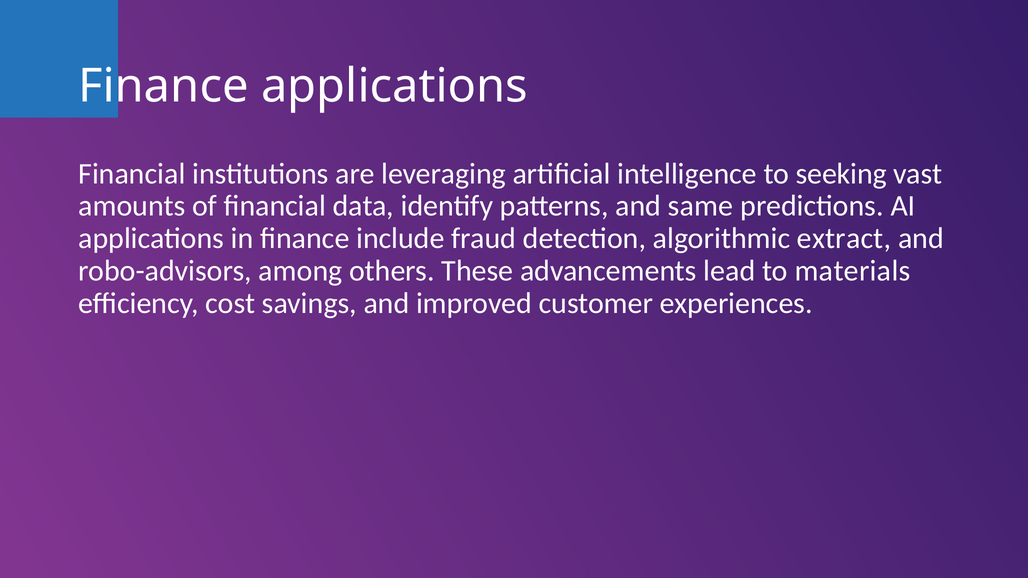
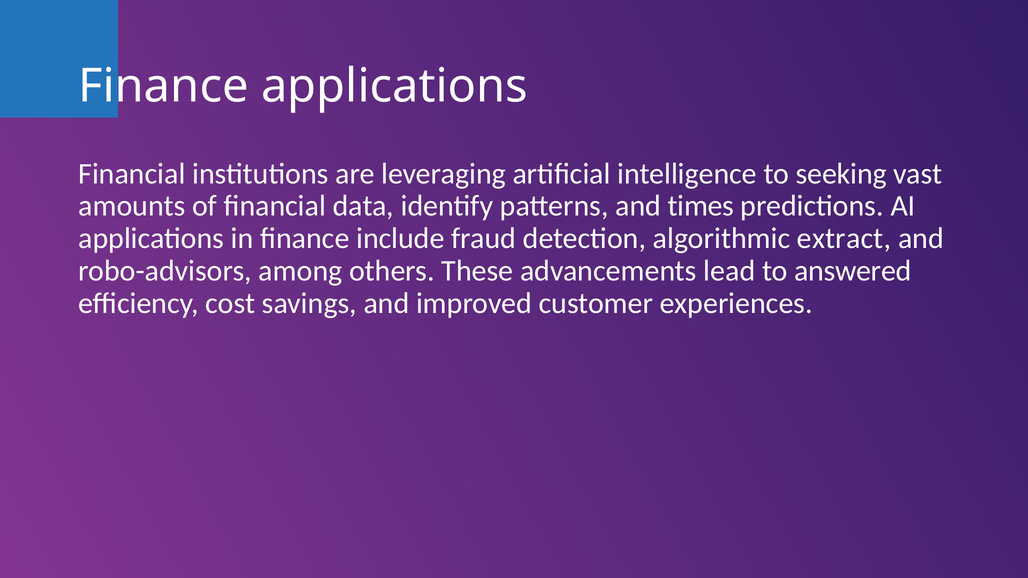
same: same -> times (701, 206)
materials: materials -> answered (853, 271)
